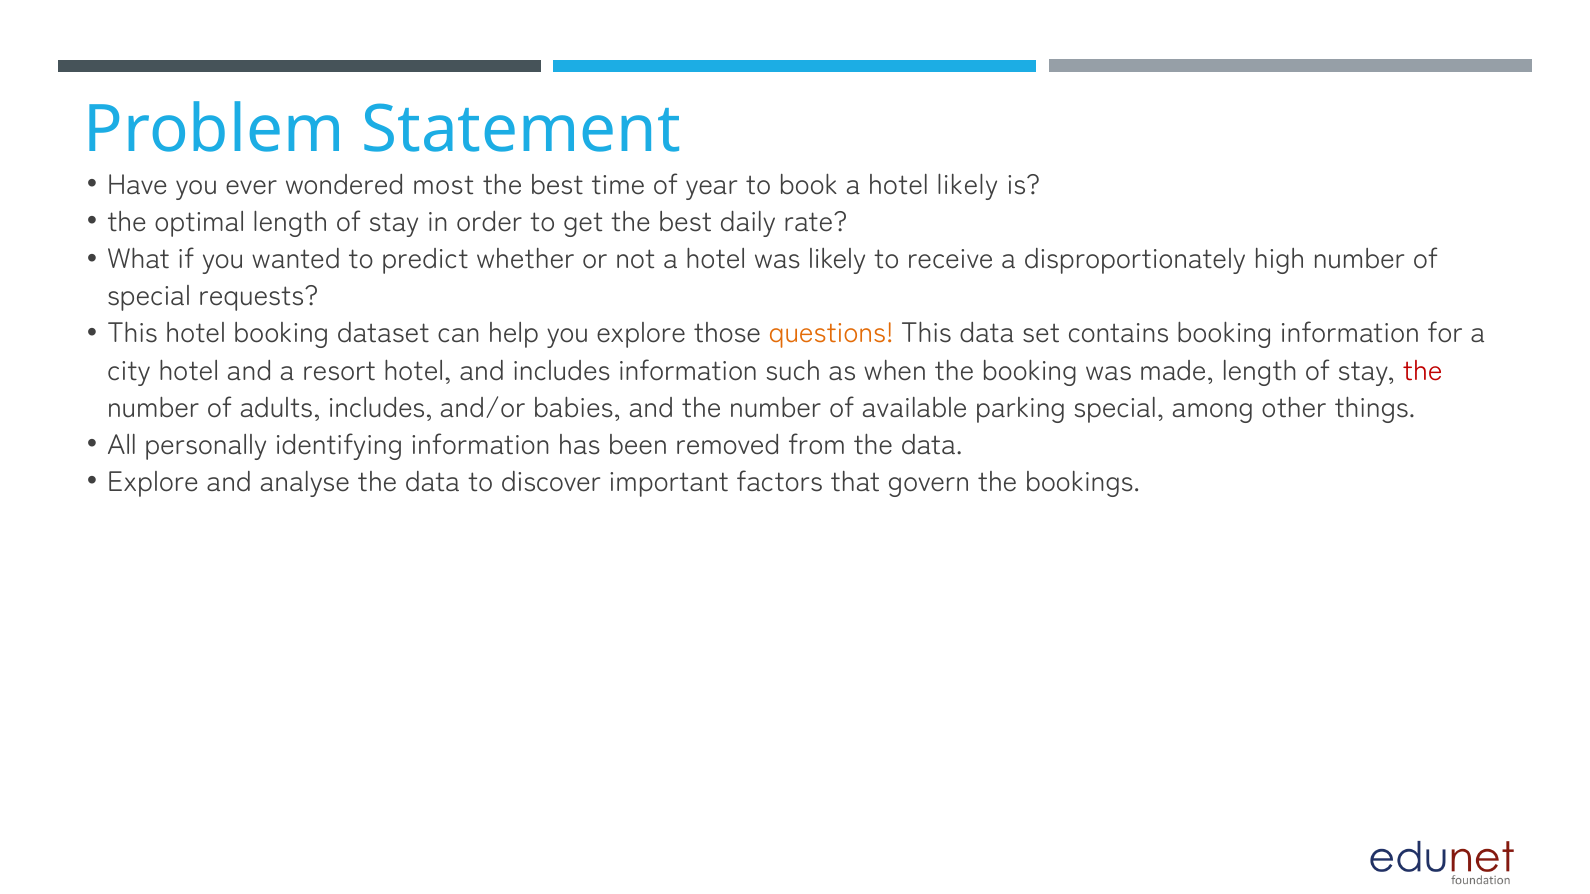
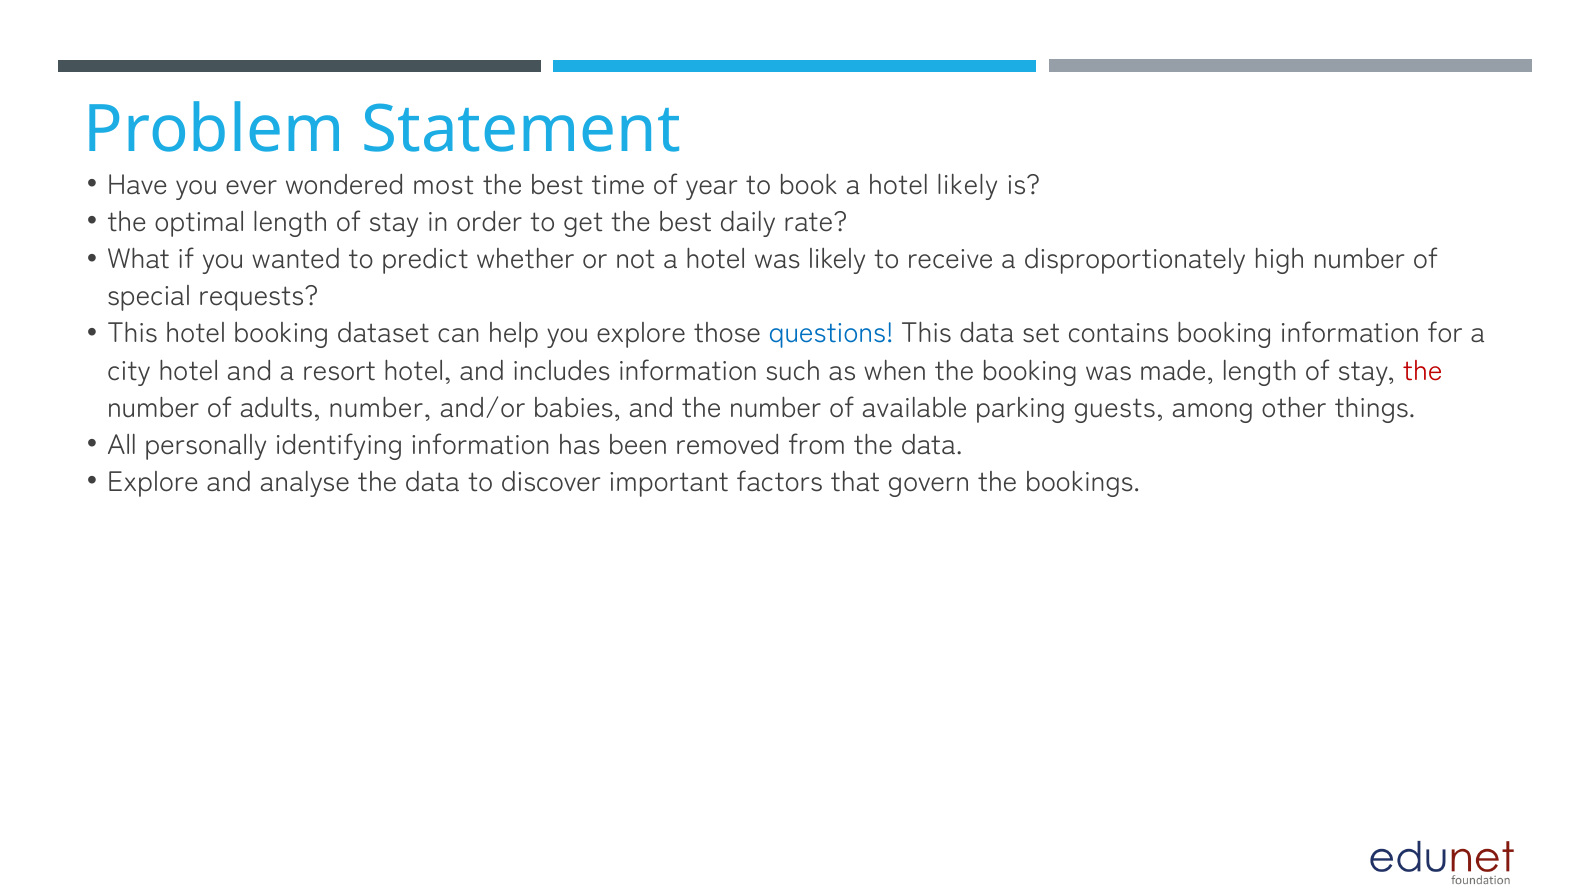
questions colour: orange -> blue (831, 334)
adults includes: includes -> number (380, 408)
parking special: special -> guests (1119, 408)
